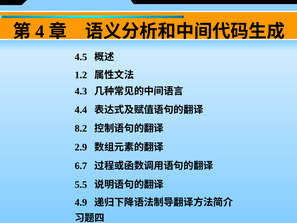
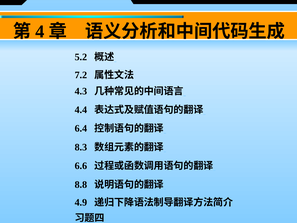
4.5: 4.5 -> 5.2 (81, 57)
1.2: 1.2 -> 7.2 (81, 75)
8.2: 8.2 -> 6.4 (81, 128)
2.9: 2.9 -> 8.3 (81, 147)
6.7: 6.7 -> 6.6 (81, 166)
5.5: 5.5 -> 8.8 (81, 184)
